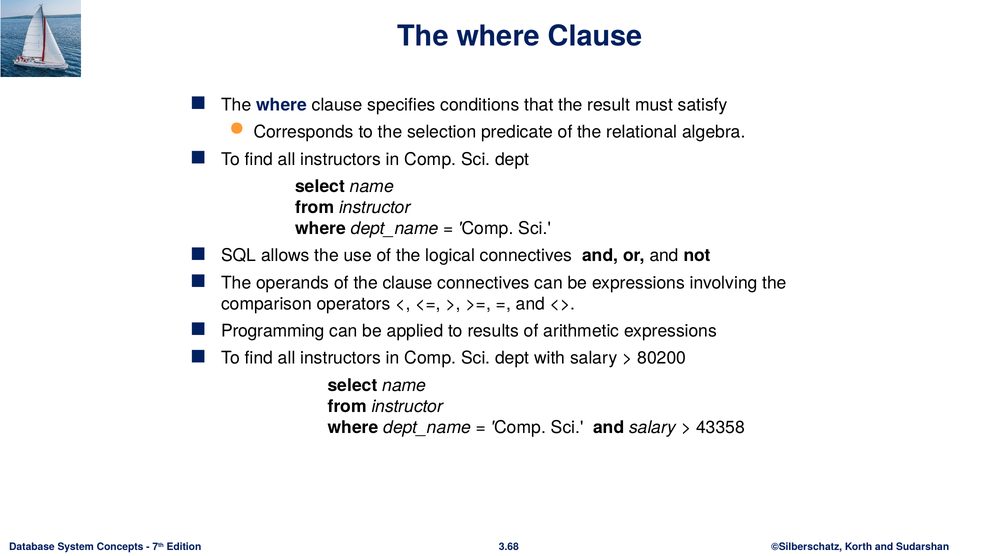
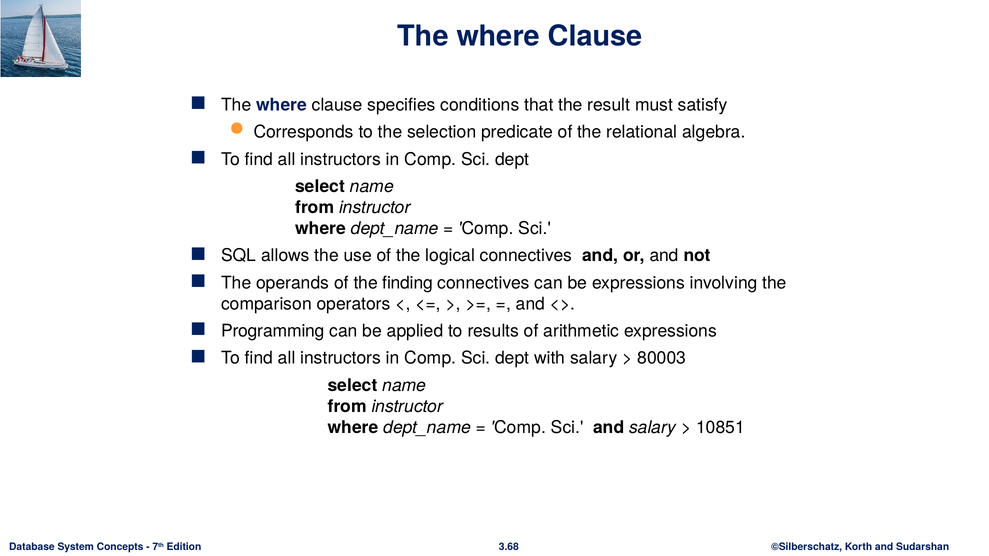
the clause: clause -> finding (408, 283)
80200: 80200 -> 80003 (662, 358)
43358: 43358 -> 10851 (720, 427)
